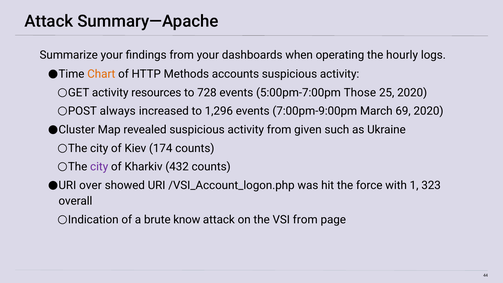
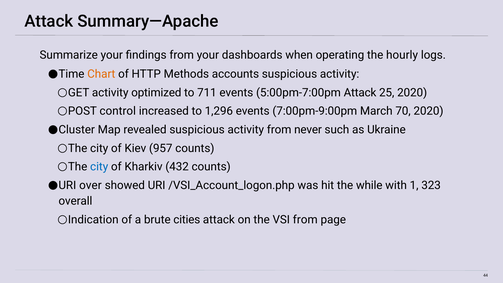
resources: resources -> optimized (156, 93)
728: 728 -> 711 (207, 93)
5:00pm-7:00pm Those: Those -> Attack (360, 93)
always: always -> control (118, 111)
69: 69 -> 70 (403, 111)
given: given -> never (308, 130)
174: 174 -> 957 (161, 148)
city colour: purple -> blue (99, 167)
force: force -> while (369, 185)
know: know -> cities (187, 220)
